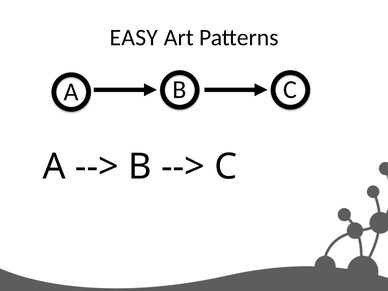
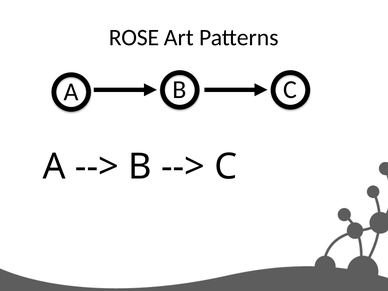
EASY: EASY -> ROSE (134, 38)
